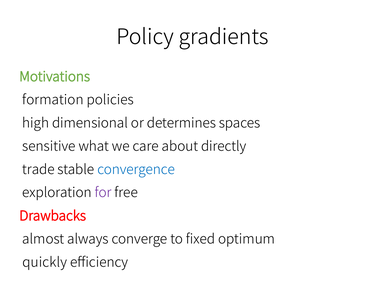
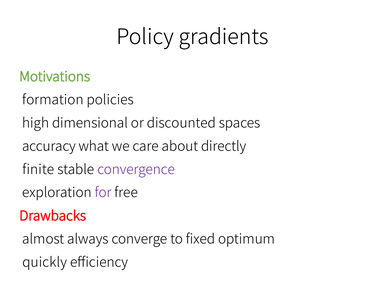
determines: determines -> discounted (181, 123)
sensitive: sensitive -> accuracy (49, 146)
trade: trade -> finite (38, 169)
convergence colour: blue -> purple (136, 169)
